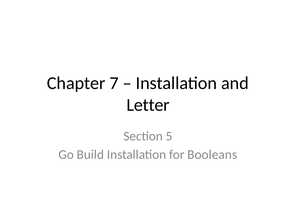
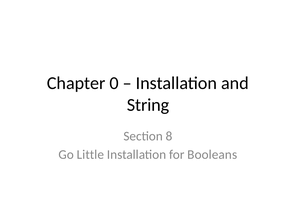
7: 7 -> 0 (114, 83)
Letter: Letter -> String (148, 105)
5: 5 -> 8 (169, 136)
Build: Build -> Little (90, 155)
